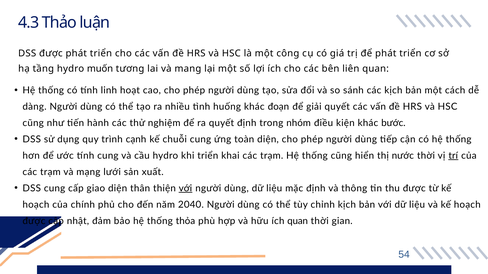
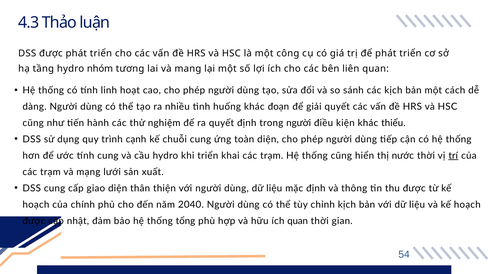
muốn: muốn -> nhóm (100, 69)
trong nhóm: nhóm -> người (299, 123)
bước: bước -> thiểu (393, 123)
với underline: present -> none (185, 189)
thỏa: thỏa -> tổng (185, 221)
